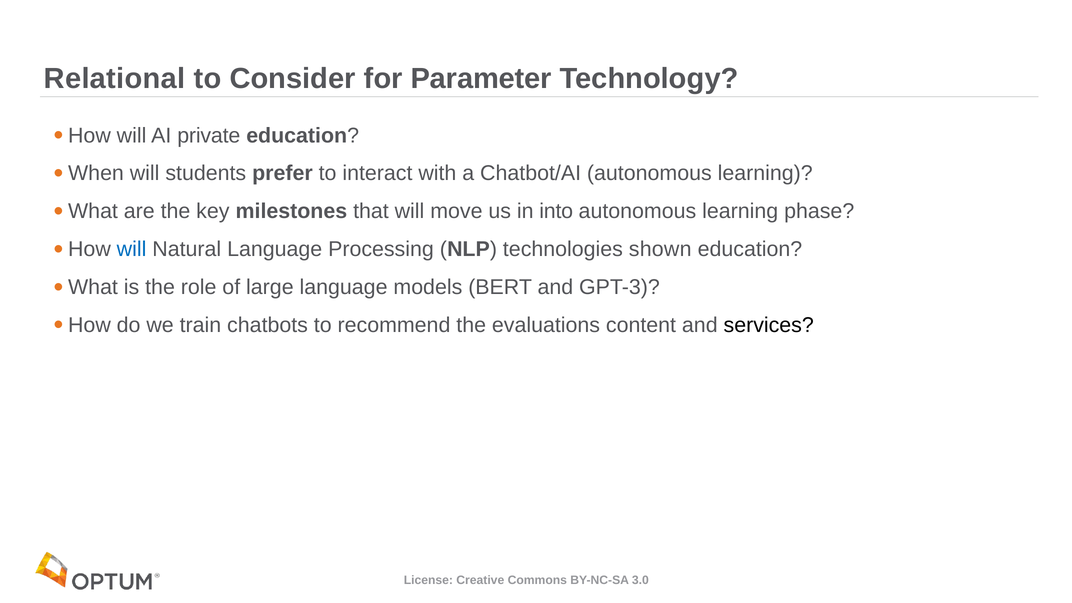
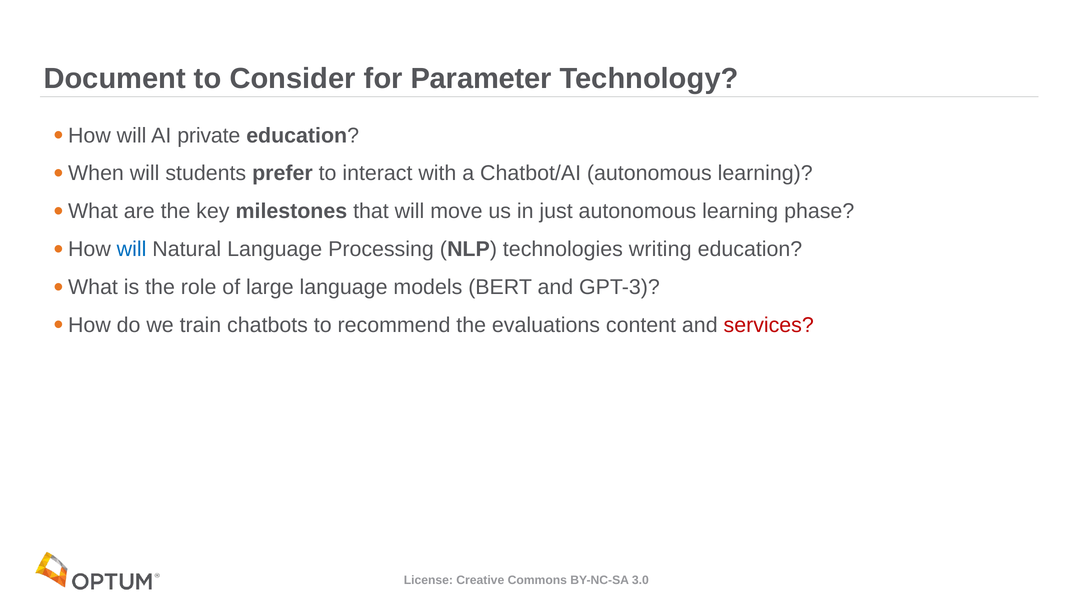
Relational: Relational -> Document (115, 79)
into: into -> just (556, 211)
shown: shown -> writing (660, 249)
services colour: black -> red (769, 325)
